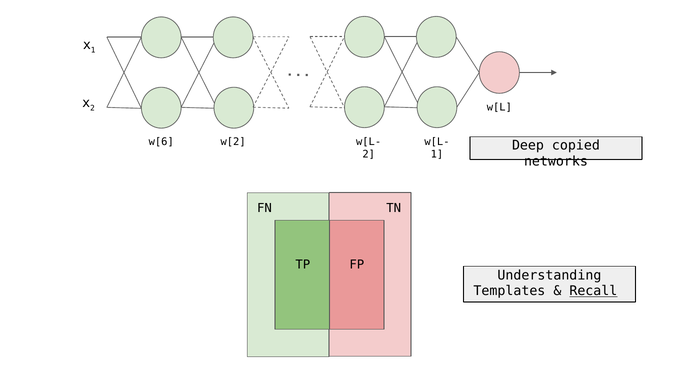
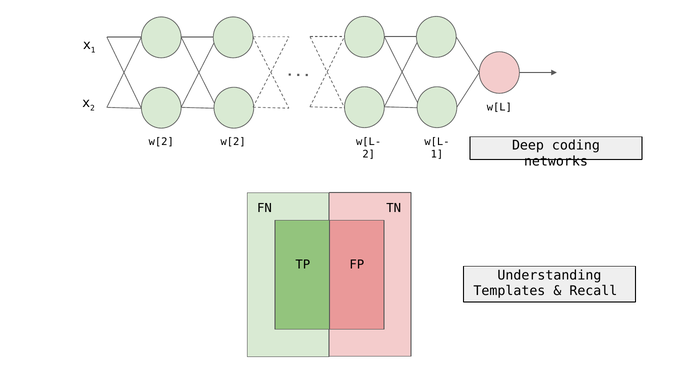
w[6: w[6 -> w[2 (161, 142)
copied: copied -> coding (576, 145)
Recall underline: present -> none (593, 291)
